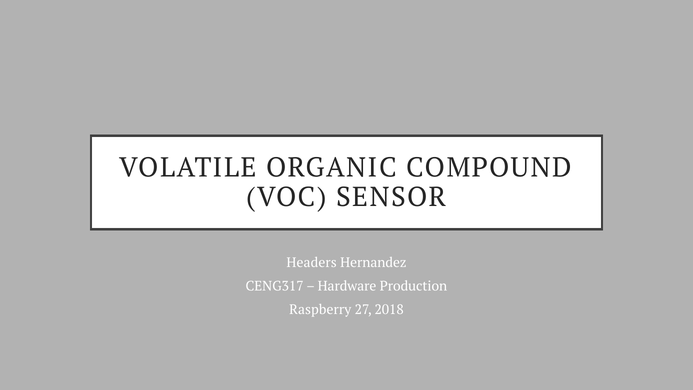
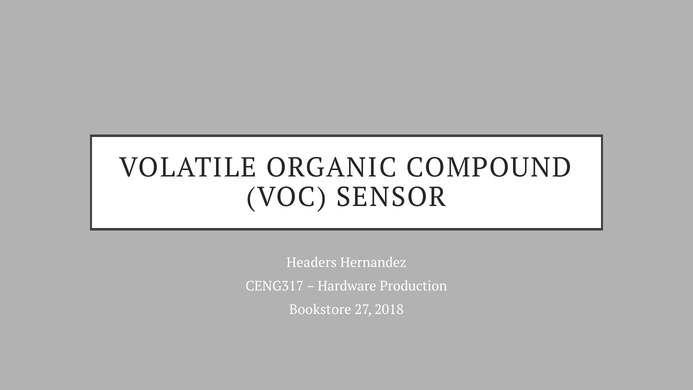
Raspberry: Raspberry -> Bookstore (320, 310)
